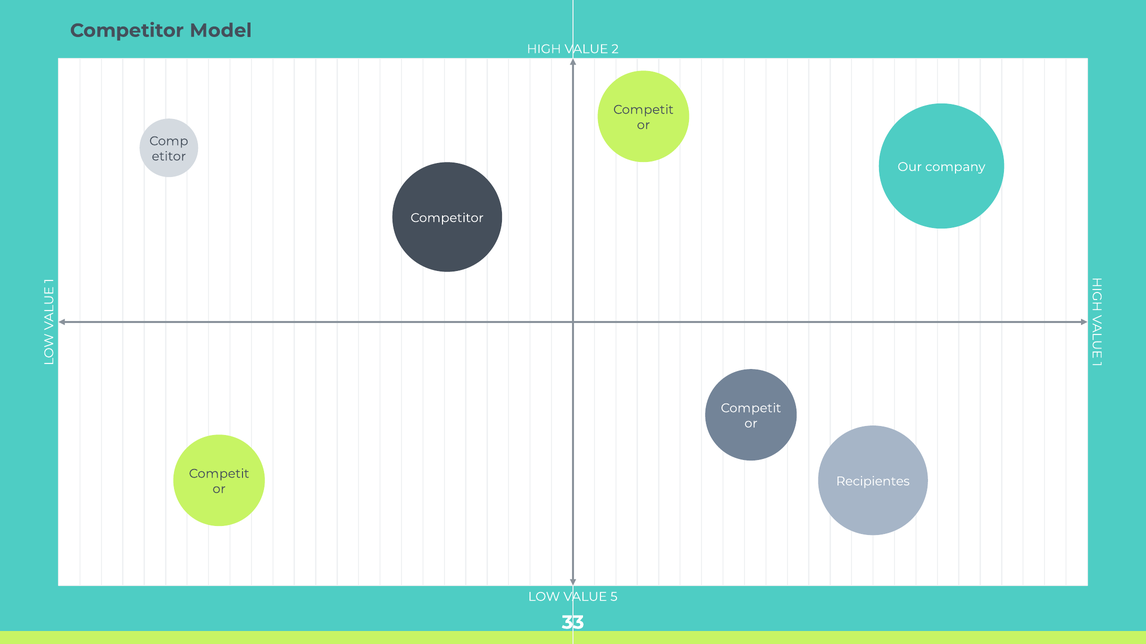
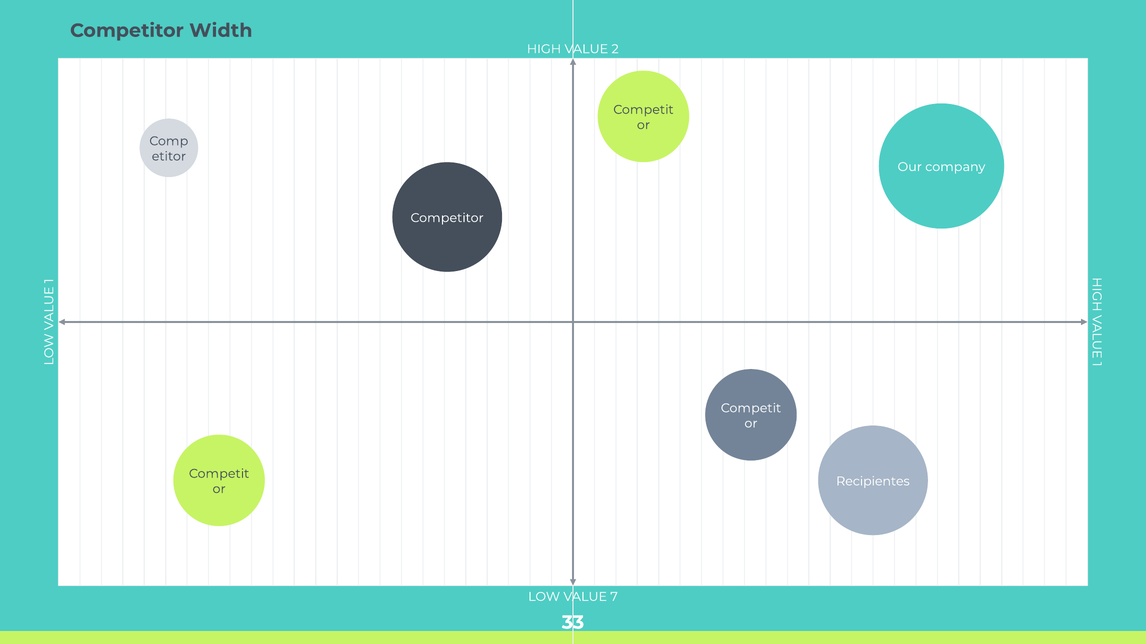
Model: Model -> Width (221, 31)
5: 5 -> 7 (614, 597)
